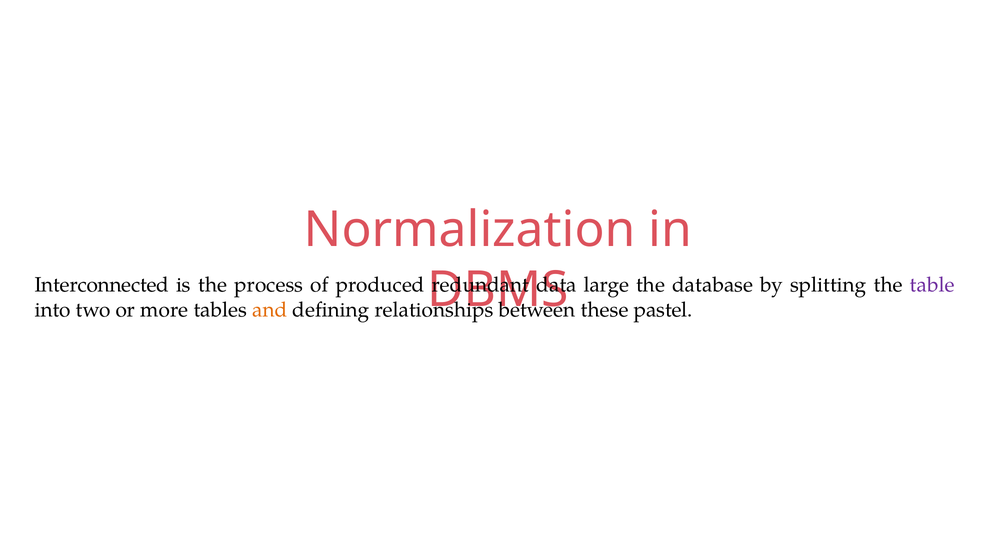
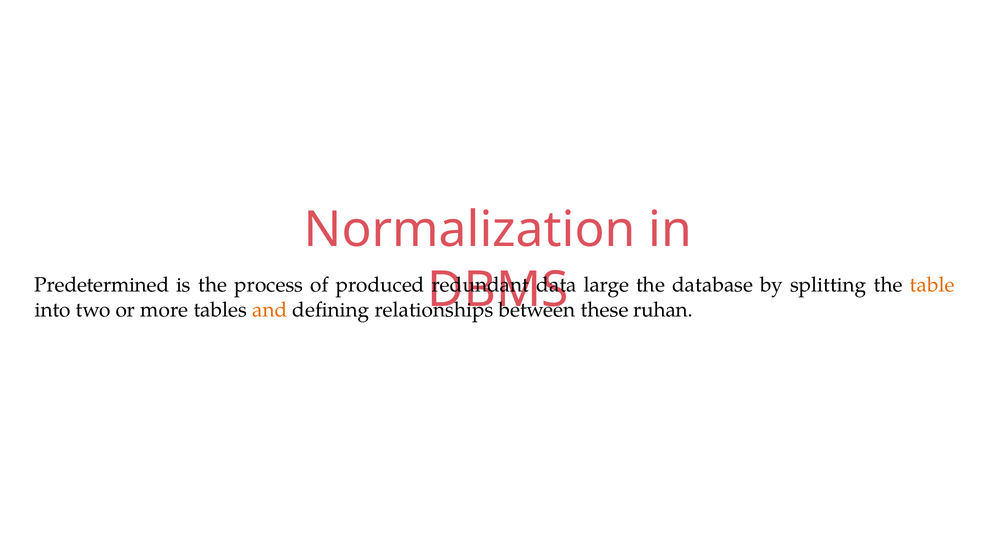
Interconnected: Interconnected -> Predetermined (102, 285)
table colour: purple -> orange (932, 285)
pastel: pastel -> ruhan (663, 310)
